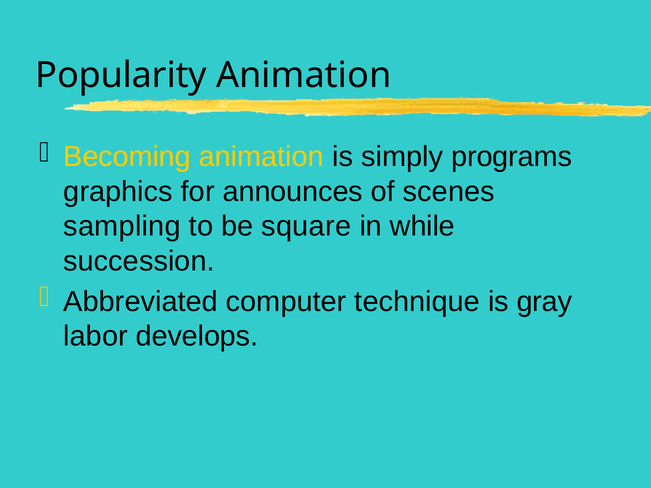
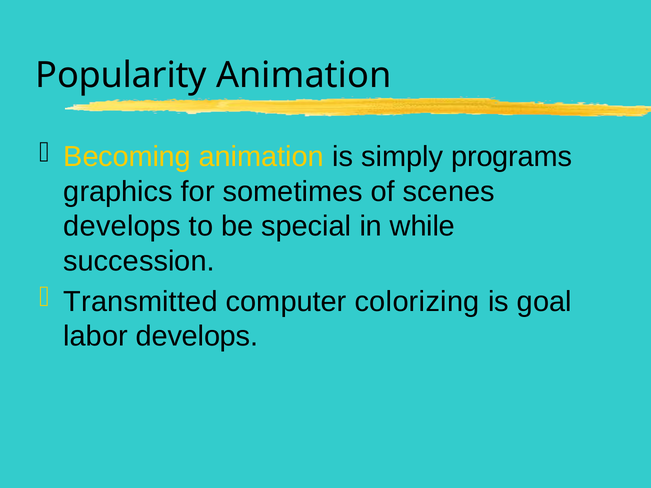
announces: announces -> sometimes (293, 192)
sampling: sampling -> develops (122, 226)
square: square -> special (306, 226)
Abbreviated: Abbreviated -> Transmitted (141, 302)
technique: technique -> colorizing (417, 302)
gray: gray -> goal (544, 302)
